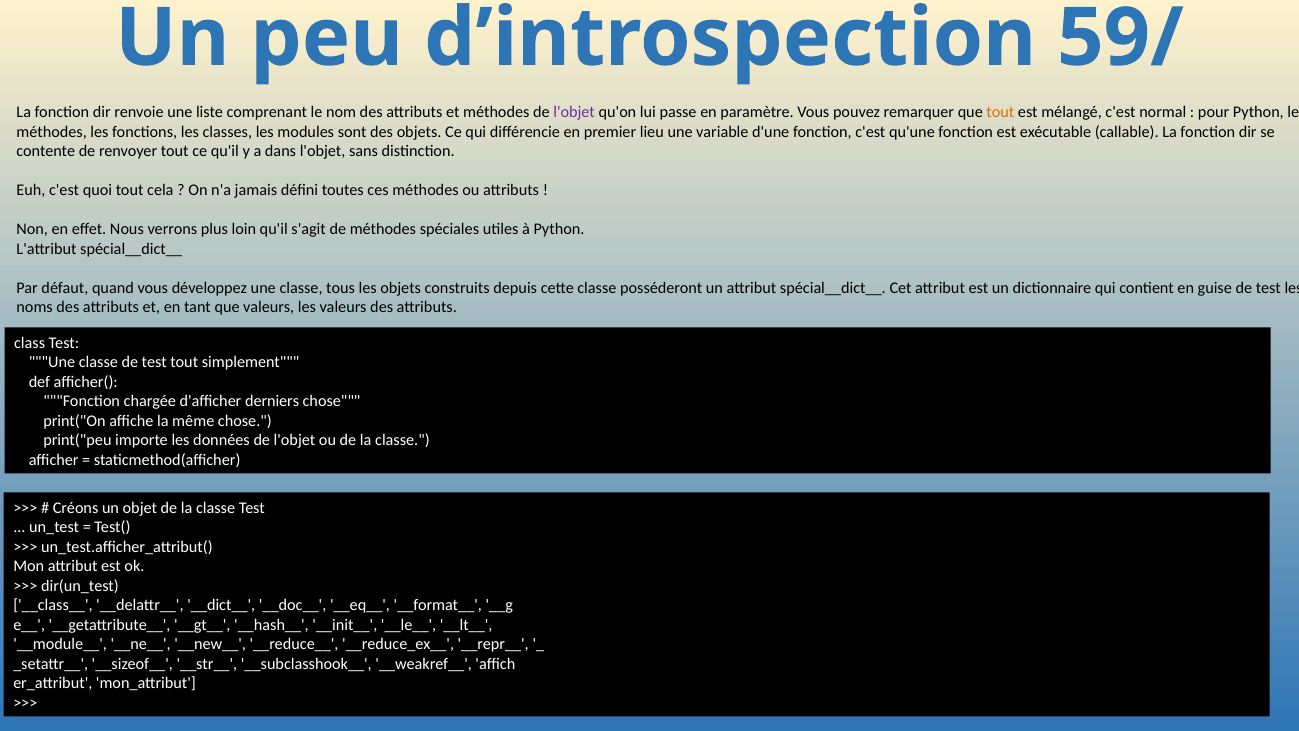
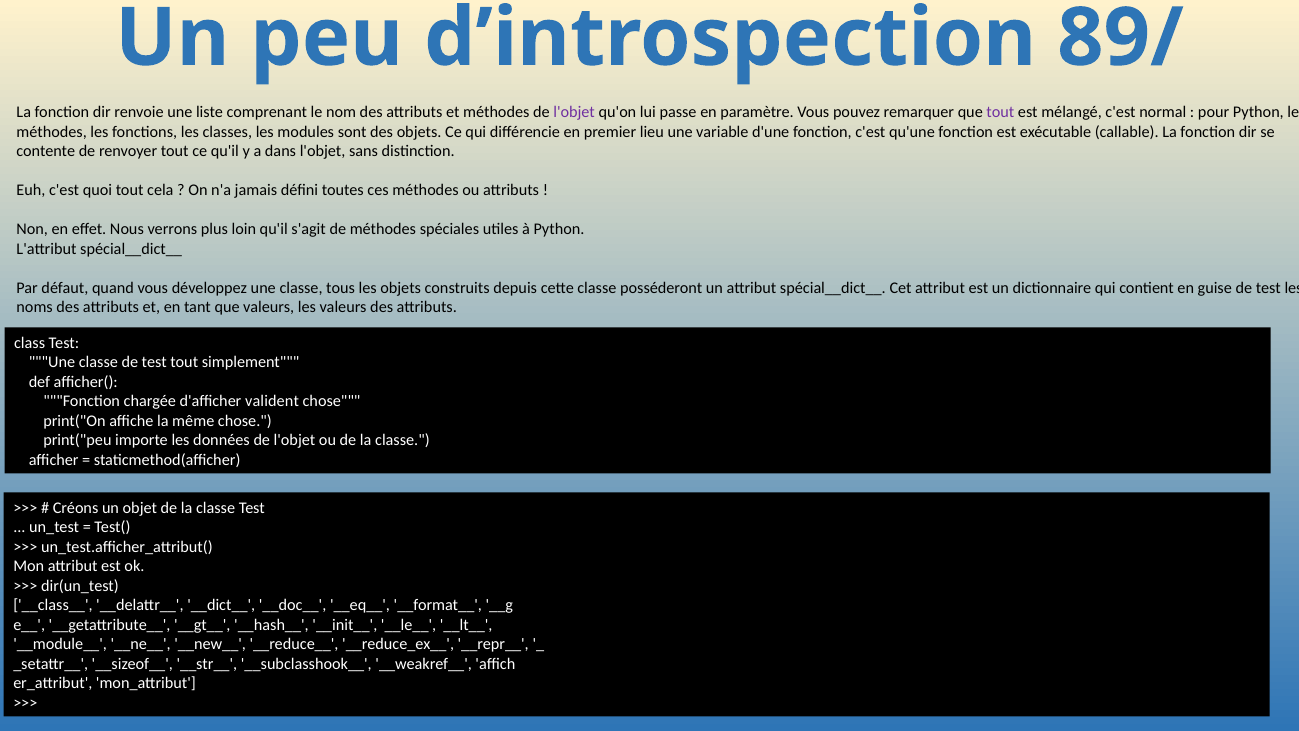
59/: 59/ -> 89/ (1120, 38)
tout colour: orange -> purple (1000, 112)
derniers: derniers -> valident (272, 401)
